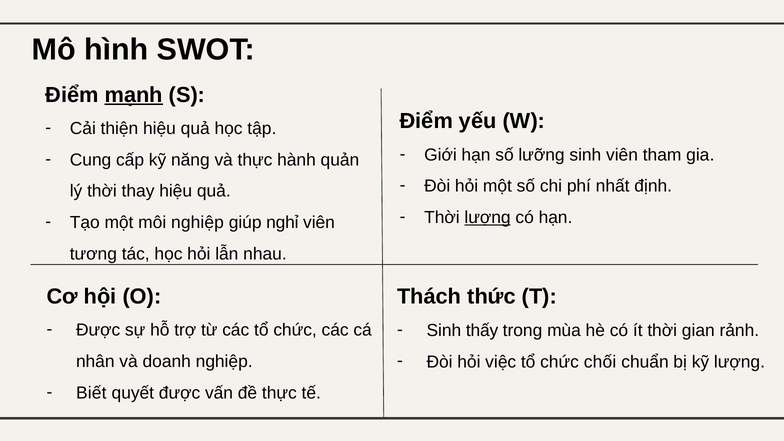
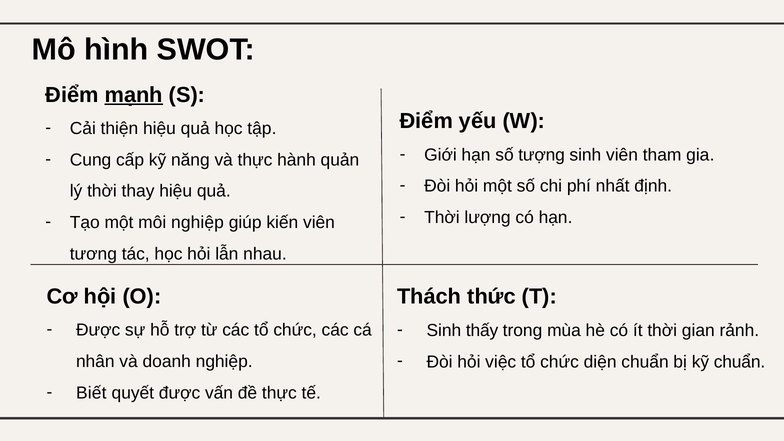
lưỡng: lưỡng -> tượng (542, 155)
lượng underline: present -> none (488, 218)
nghỉ: nghỉ -> kiến (282, 223)
chối: chối -> diện (600, 362)
kỹ lượng: lượng -> chuẩn (740, 362)
